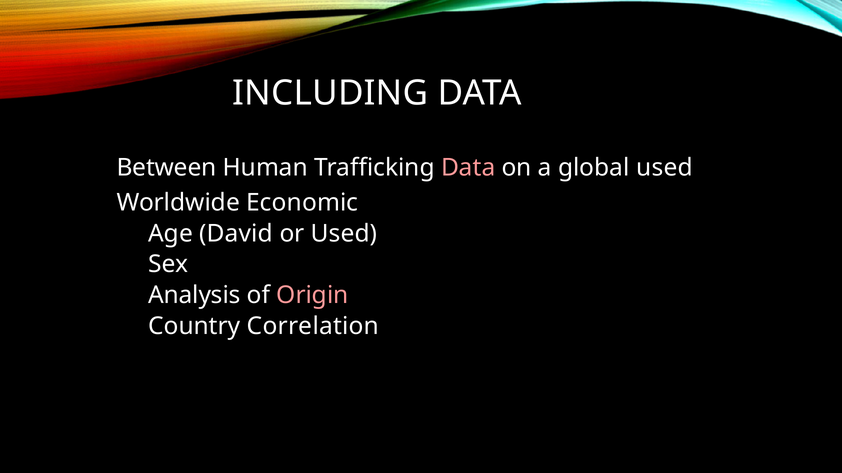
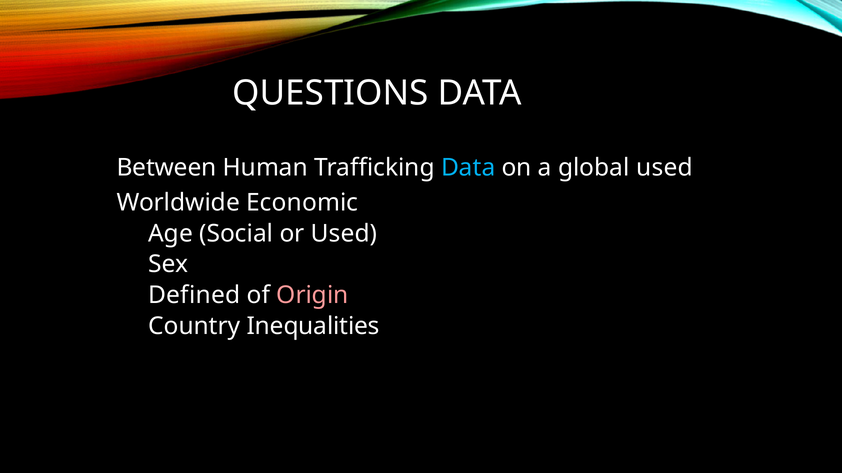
INCLUDING: INCLUDING -> QUESTIONS (330, 93)
Data colour: pink -> light blue (468, 168)
David: David -> Social (236, 234)
Analysis: Analysis -> Defined (194, 296)
Correlation: Correlation -> Inequalities (313, 326)
